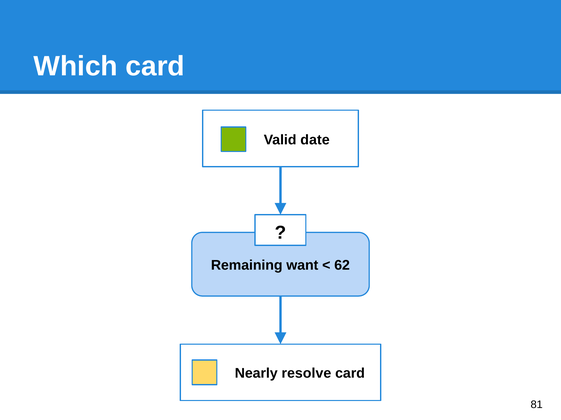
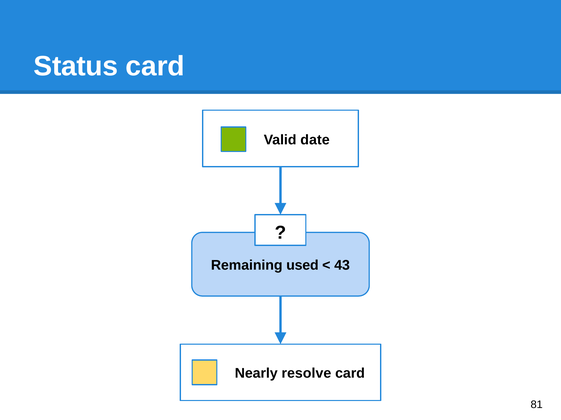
Which: Which -> Status (76, 66)
want: want -> used (302, 266)
62: 62 -> 43 (342, 266)
